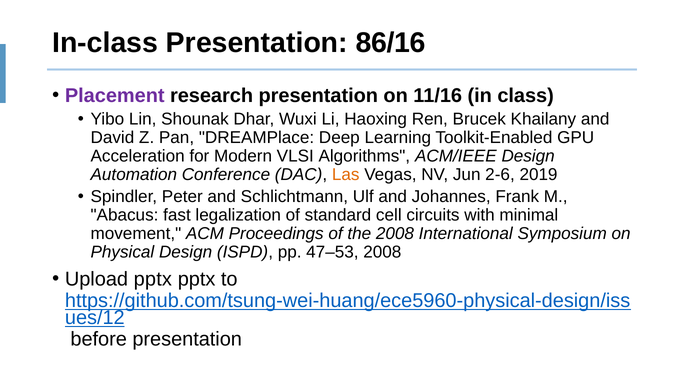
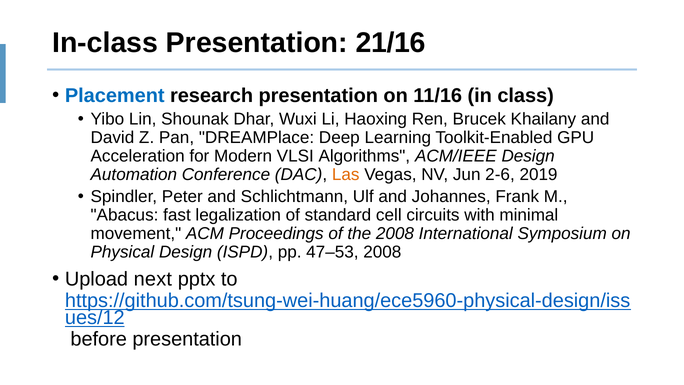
86/16: 86/16 -> 21/16 (391, 43)
Placement colour: purple -> blue (115, 95)
Upload pptx: pptx -> next (153, 279)
